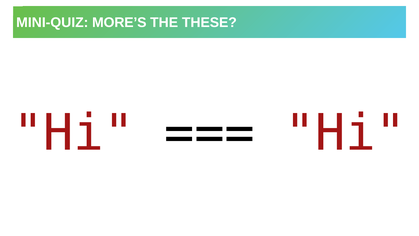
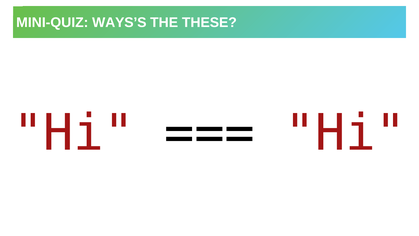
MORE’S: MORE’S -> WAYS’S (119, 22)
